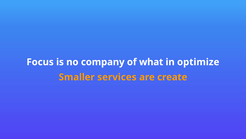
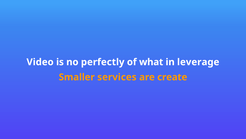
Focus: Focus -> Video (40, 62)
company: company -> perfectly (103, 62)
optimize: optimize -> leverage (198, 62)
